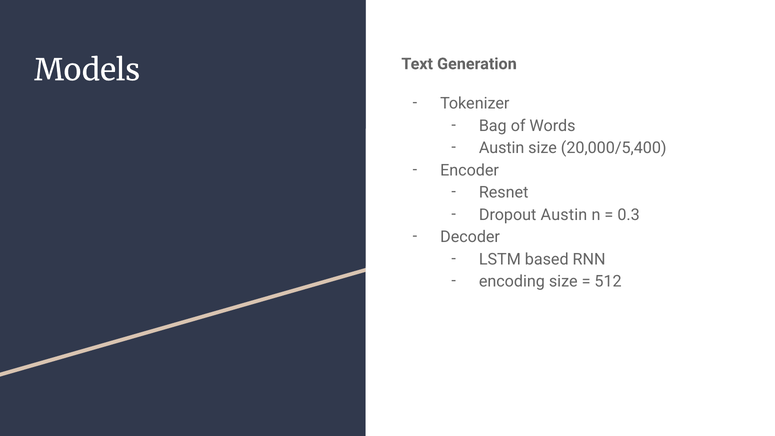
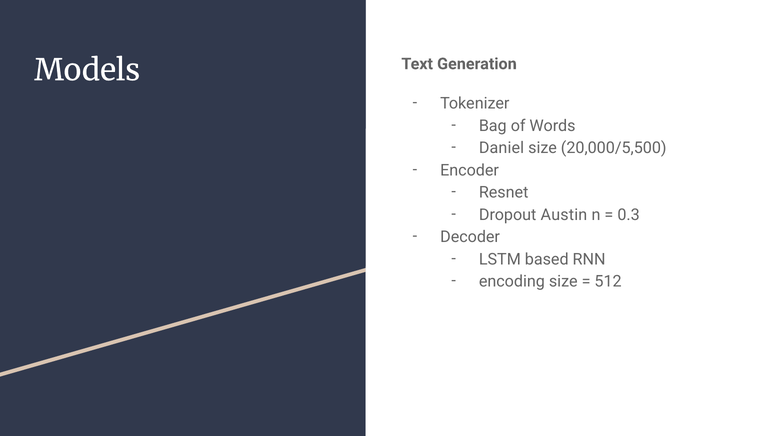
Austin: Austin -> Daniel (502, 148)
20,000/5,400: 20,000/5,400 -> 20,000/5,500 (614, 148)
